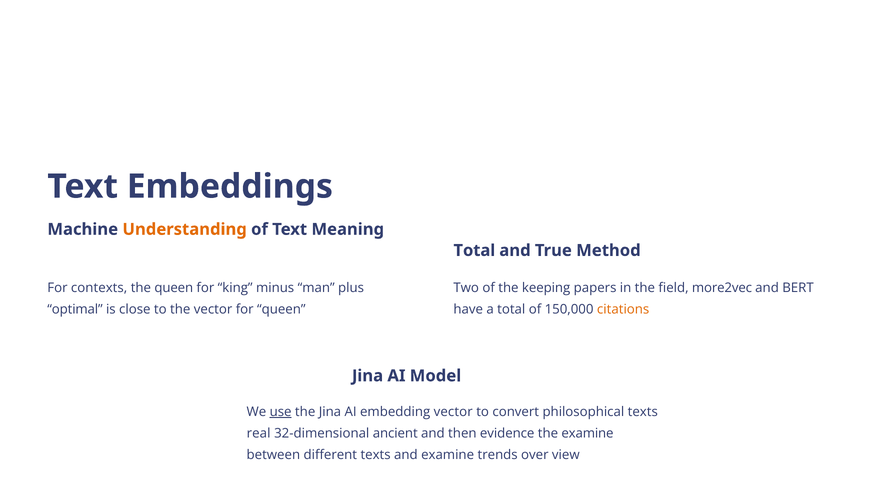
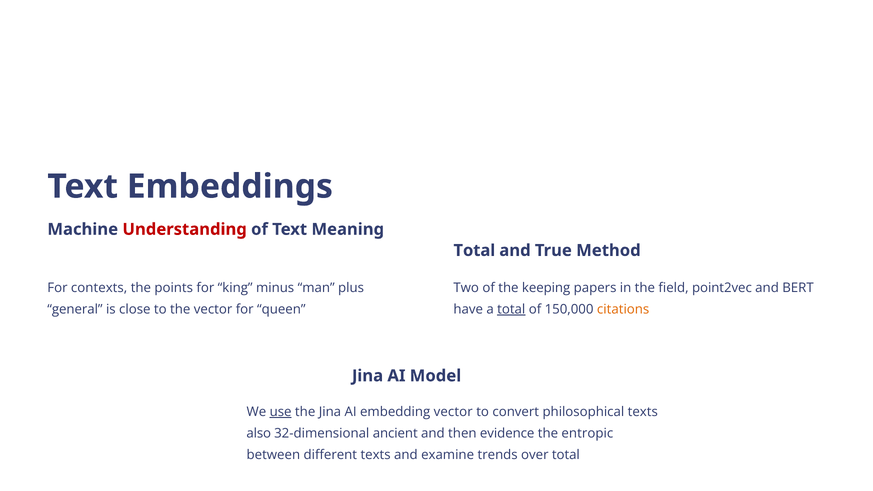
Understanding colour: orange -> red (185, 229)
the queen: queen -> points (174, 288)
more2vec: more2vec -> point2vec (722, 288)
optimal: optimal -> general (75, 309)
total underline: none -> present (511, 309)
real: real -> also (259, 433)
the examine: examine -> entropic (587, 433)
over view: view -> total (566, 455)
